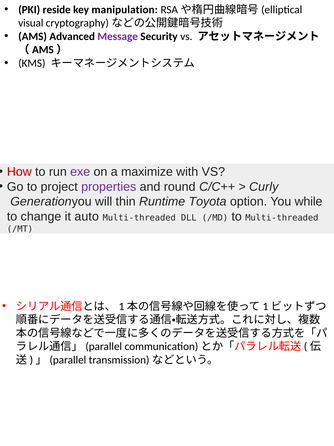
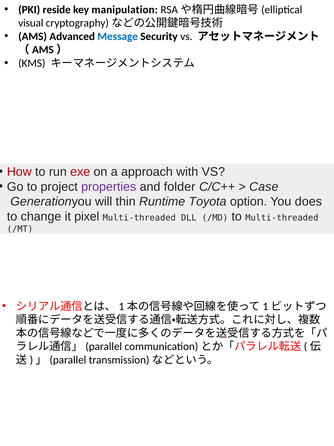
Message colour: purple -> blue (118, 36)
exe colour: purple -> red (80, 172)
maximize: maximize -> approach (147, 172)
round: round -> folder (180, 186)
Curly: Curly -> Case (264, 186)
while: while -> does (308, 201)
auto: auto -> pixel (87, 216)
